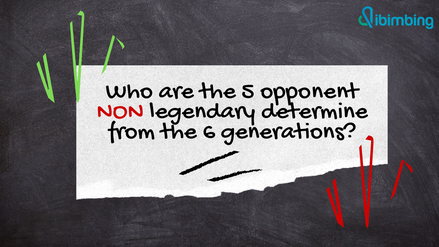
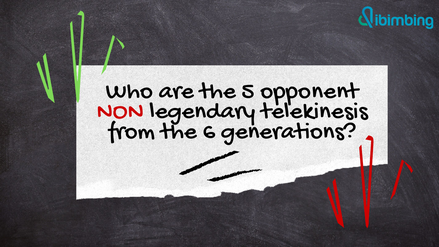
determine: determine -> telekinesis (314, 109)
